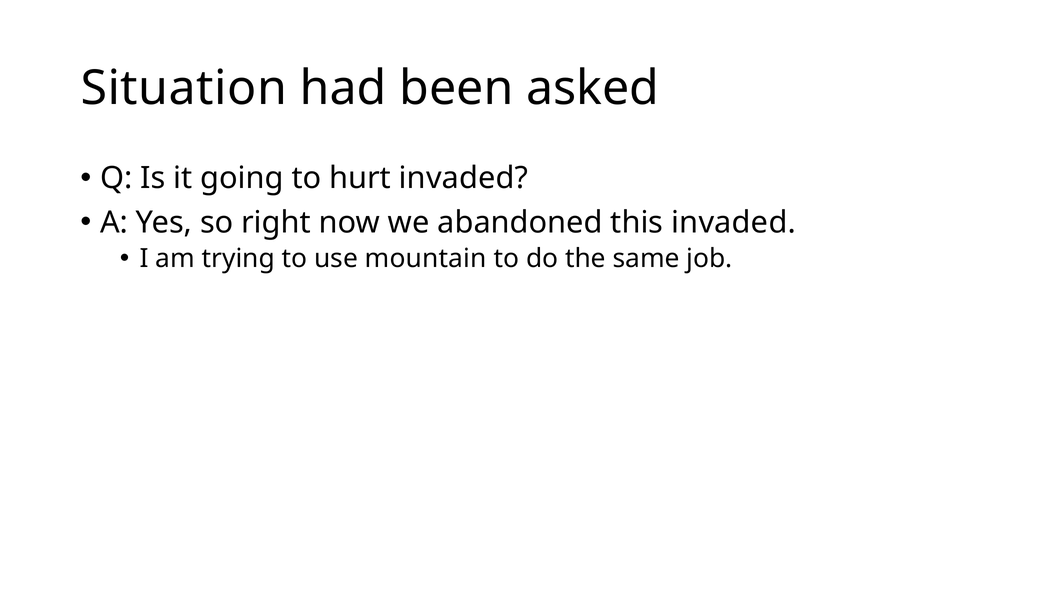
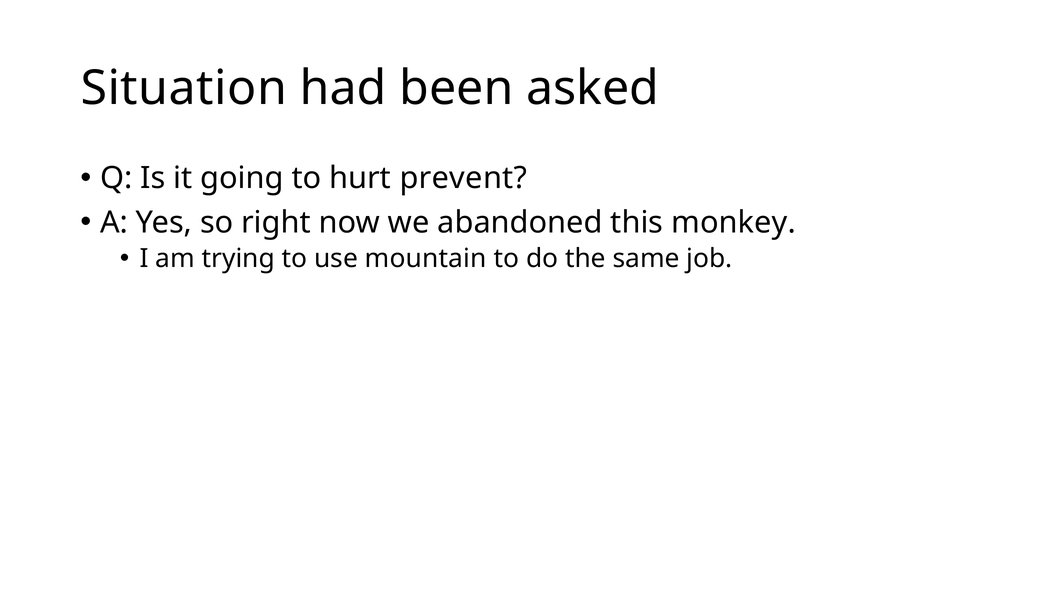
hurt invaded: invaded -> prevent (463, 178)
this invaded: invaded -> monkey (734, 223)
